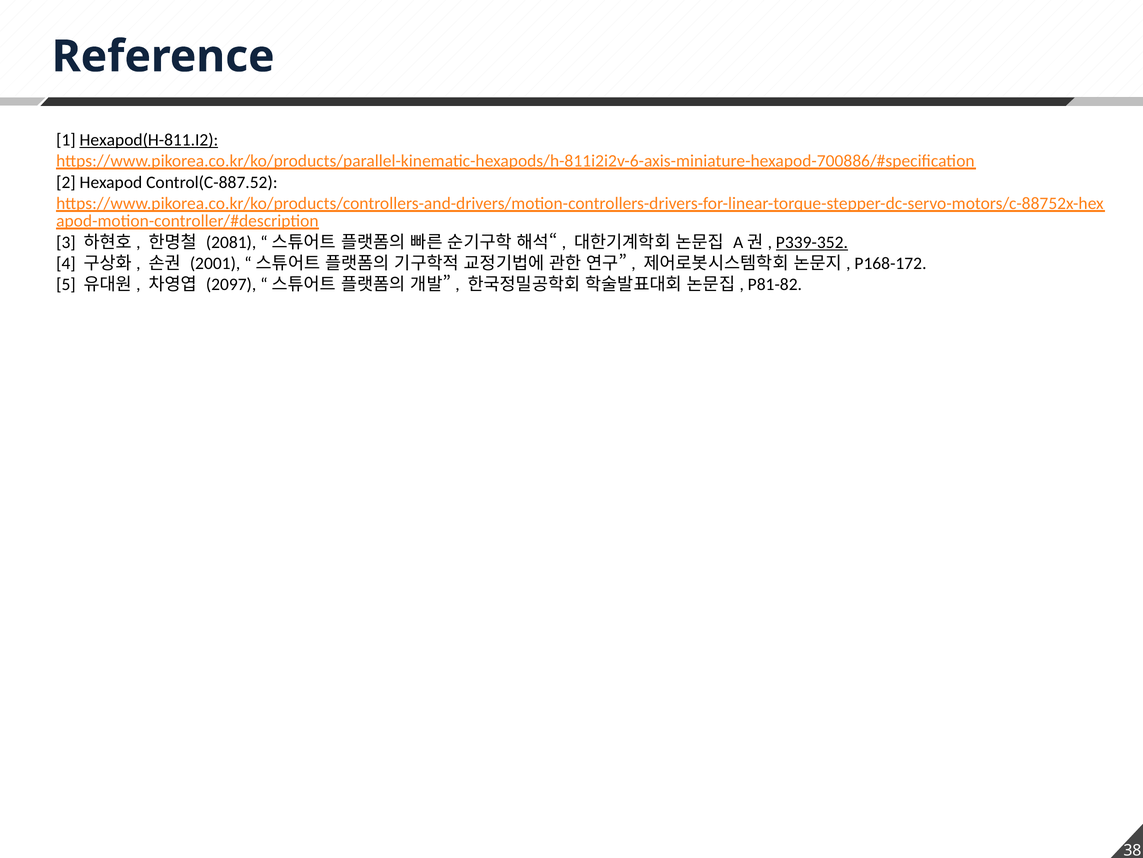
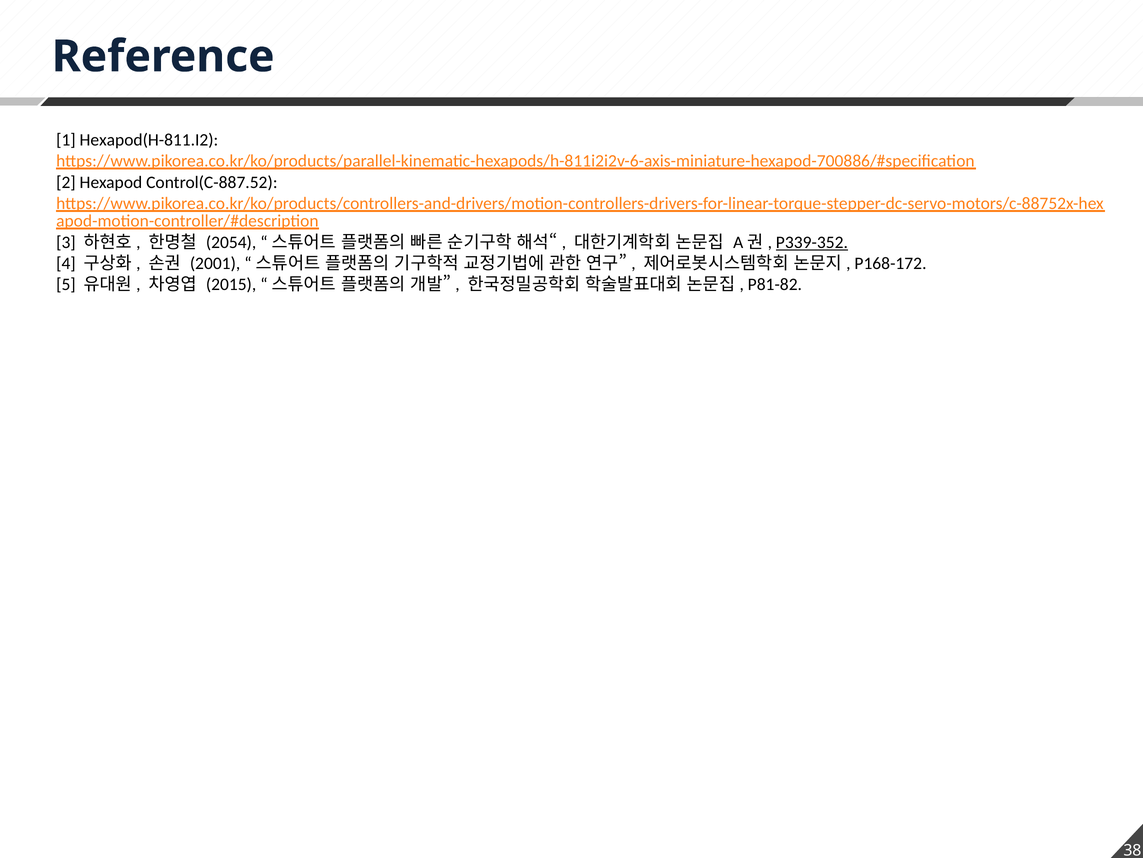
Hexapod(H-811.I2 underline: present -> none (149, 140)
2081: 2081 -> 2054 (231, 242)
2097: 2097 -> 2015 (231, 284)
